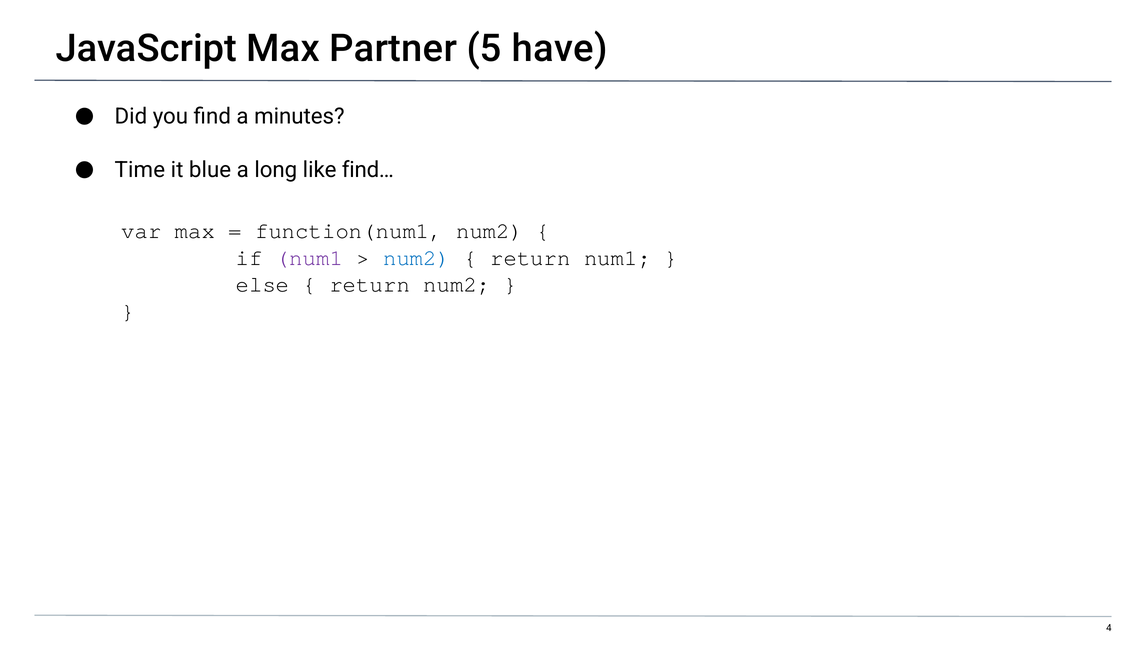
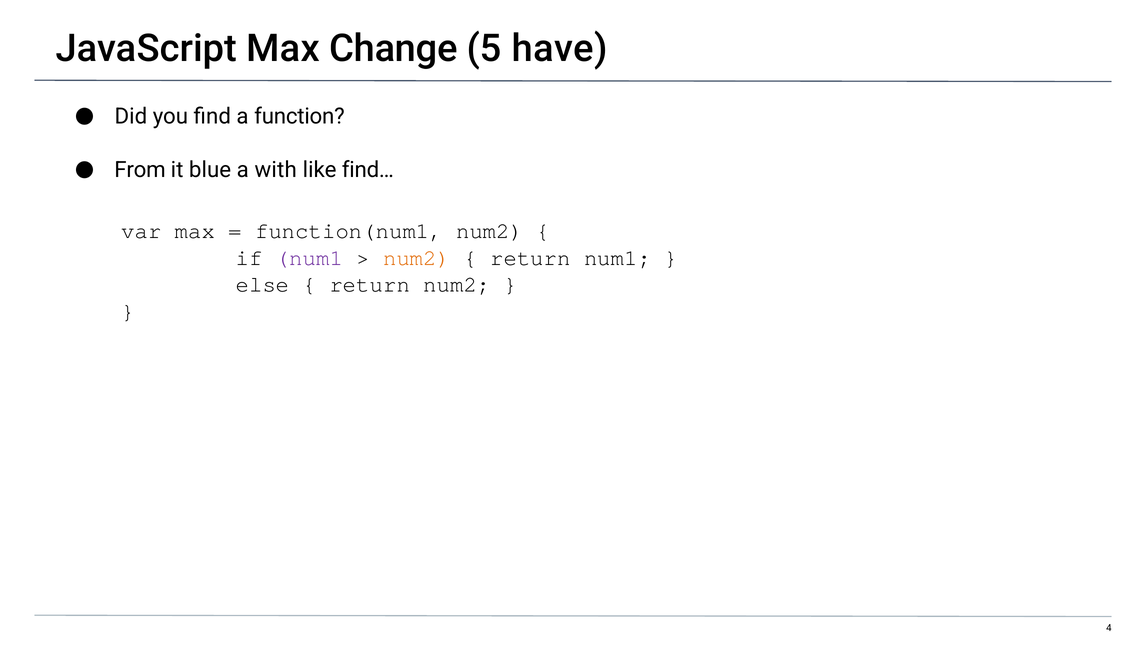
Partner: Partner -> Change (393, 49)
minutes: minutes -> function (299, 116)
Time: Time -> From (140, 170)
long: long -> with (276, 170)
num2 colour: blue -> orange (417, 258)
